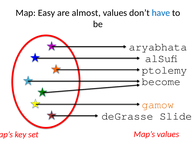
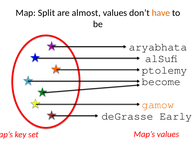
Easy: Easy -> Split (46, 13)
have colour: blue -> orange (161, 13)
Slide: Slide -> Early (176, 117)
